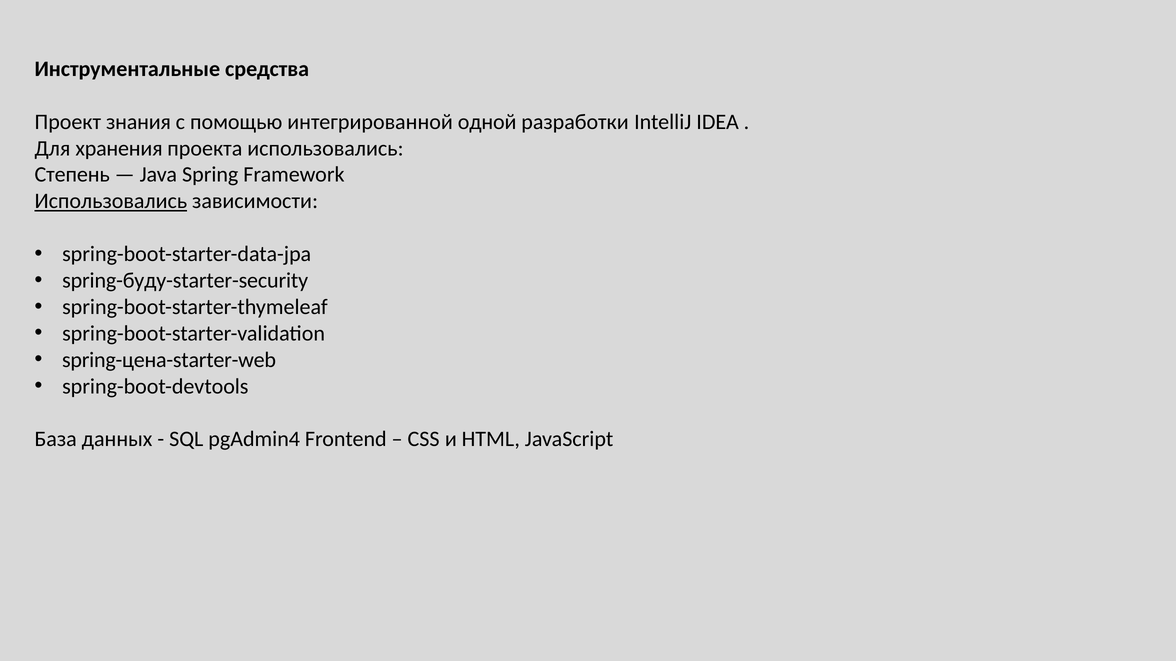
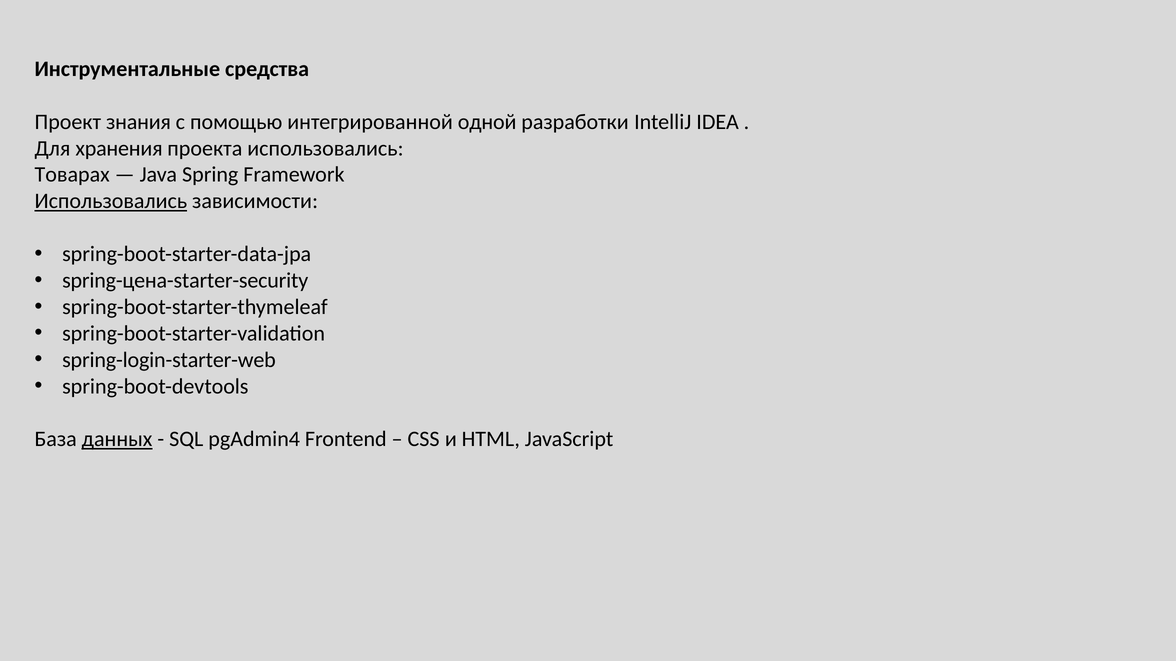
Степень: Степень -> Товарах (72, 175)
spring-буду-starter-security: spring-буду-starter-security -> spring-цена-starter-security (185, 281)
spring-цена-starter-web: spring-цена-starter-web -> spring-login-starter-web (169, 360)
данных underline: none -> present (117, 439)
